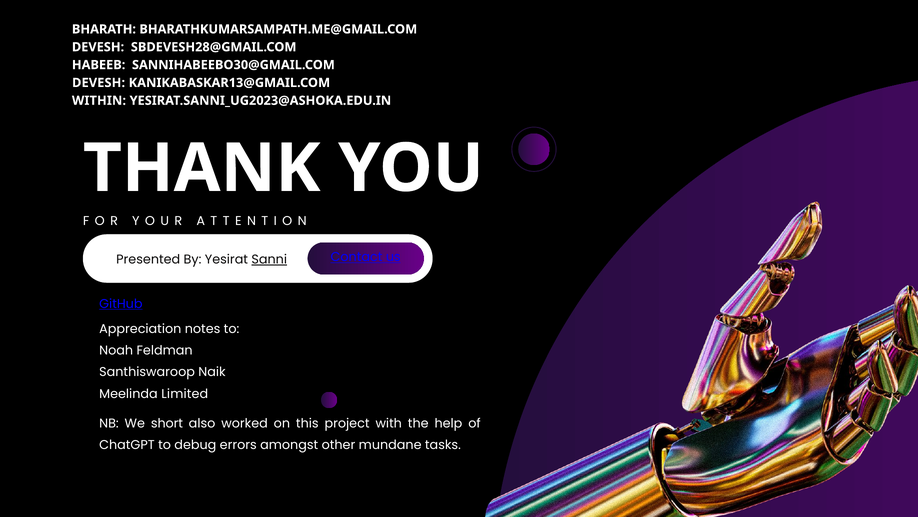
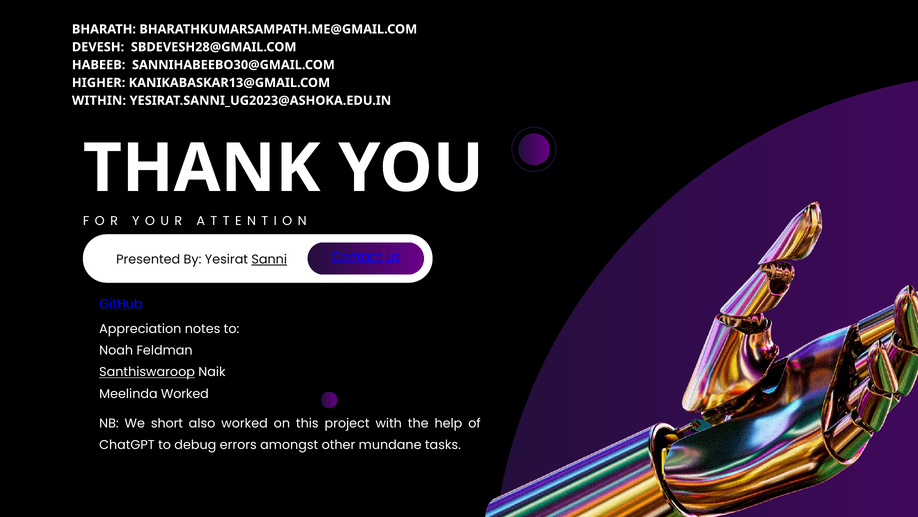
DEVESH: DEVESH -> HIGHER (99, 83)
Santhiswaroop underline: none -> present (147, 372)
Meelinda Limited: Limited -> Worked (185, 393)
